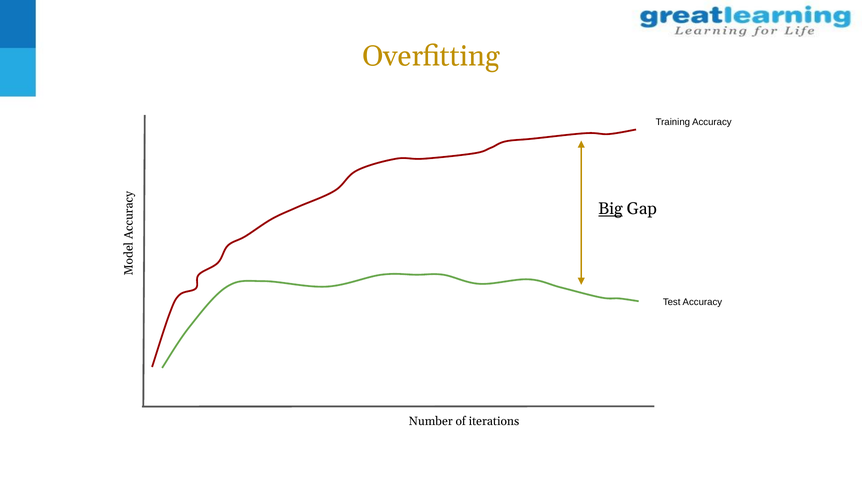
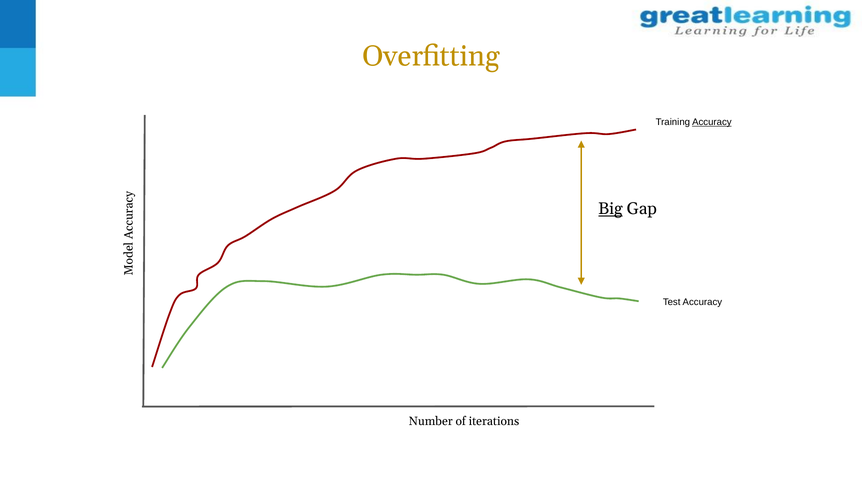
Accuracy underline: none -> present (712, 122)
